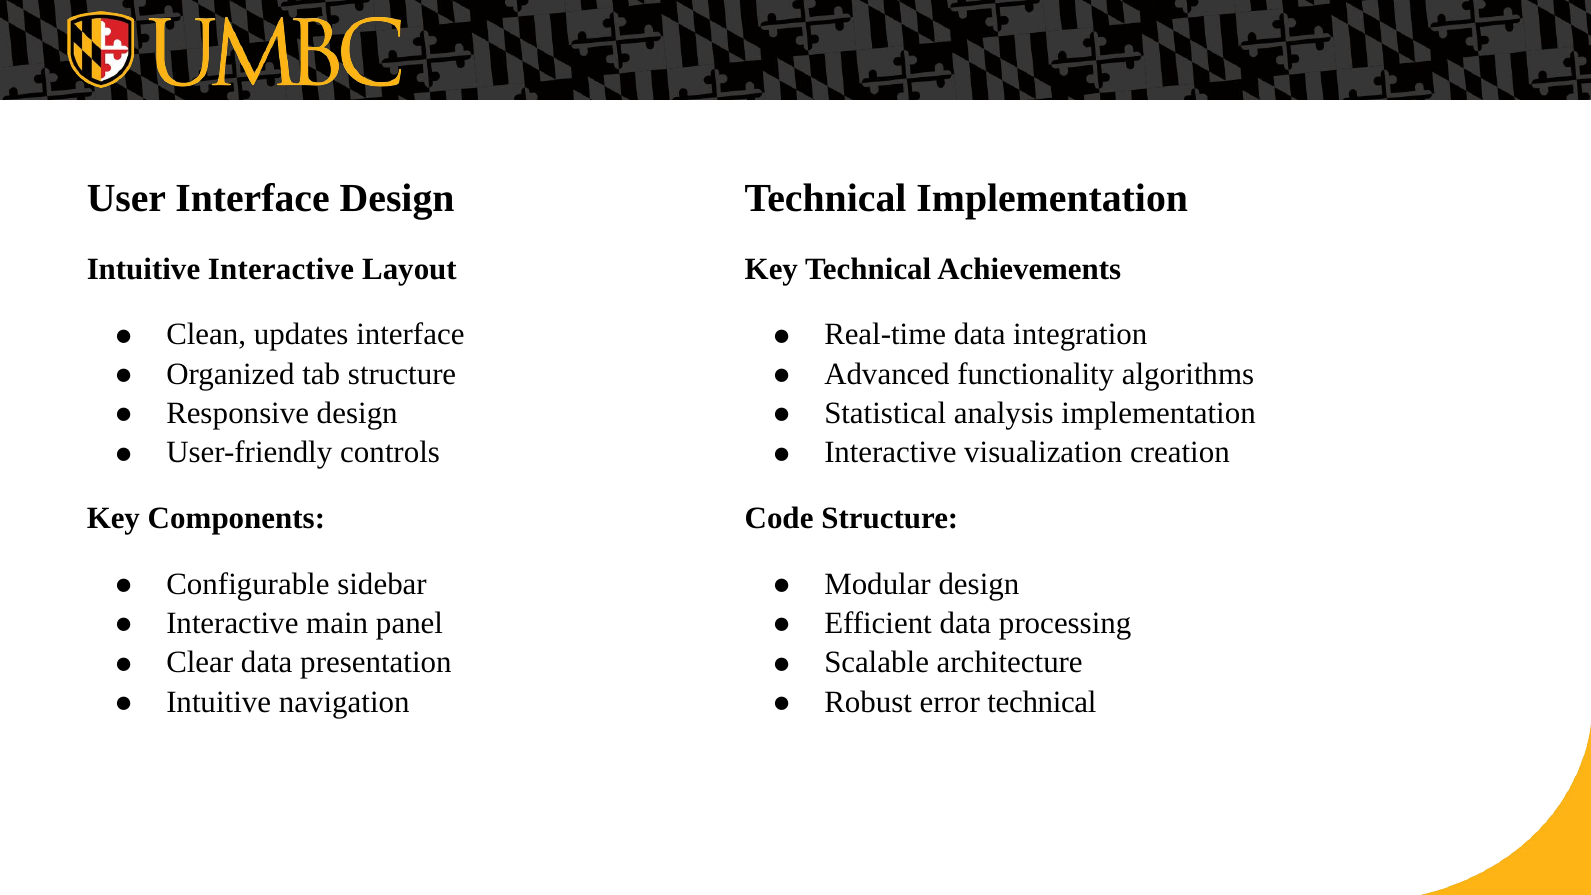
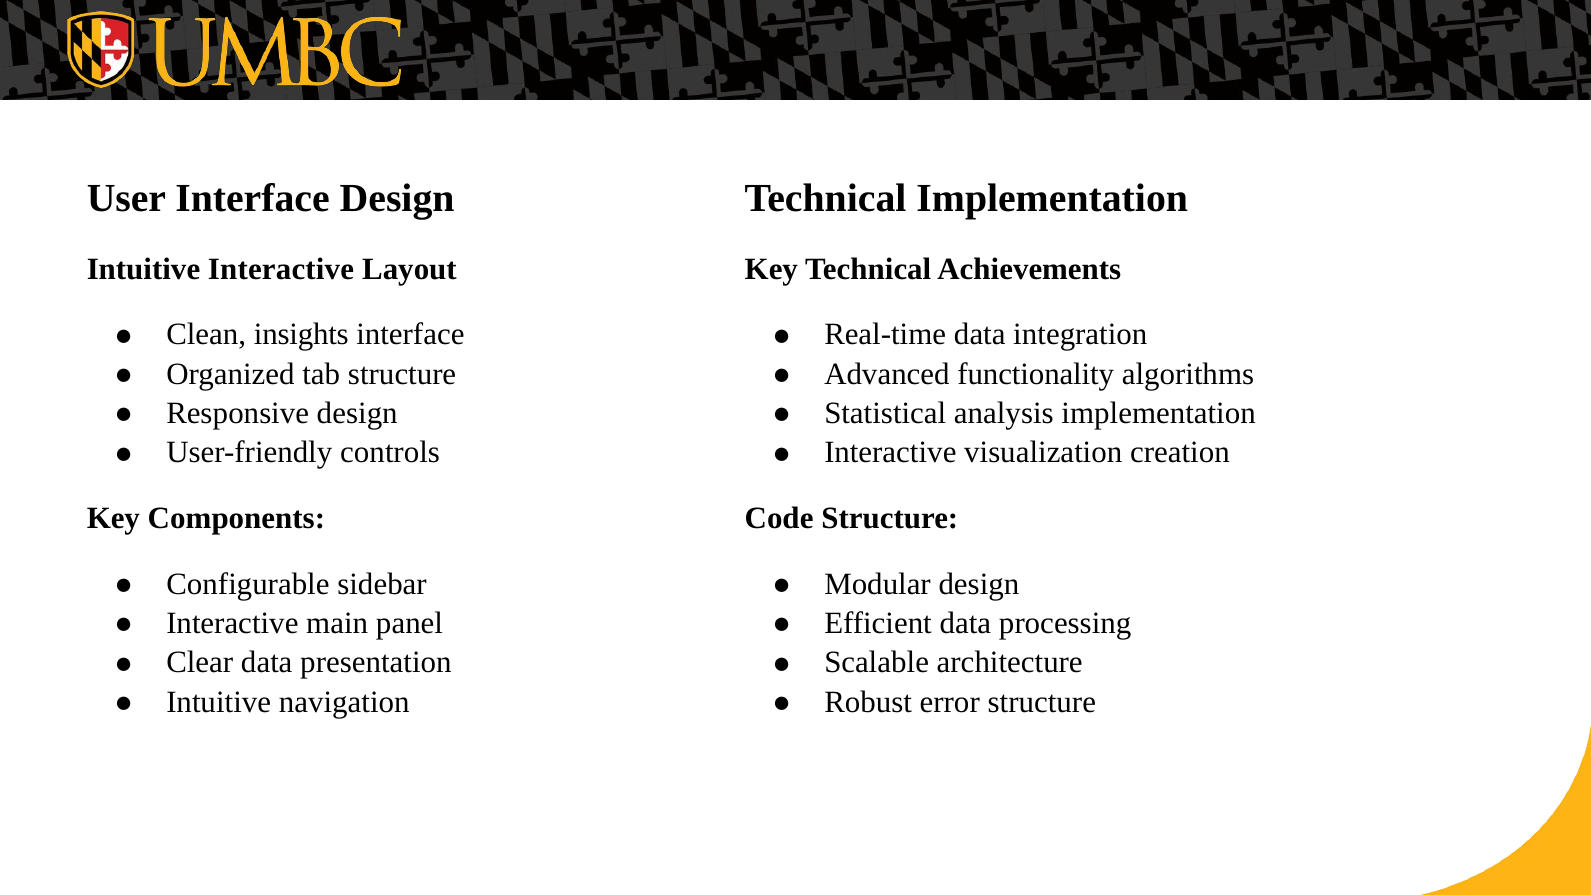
updates: updates -> insights (301, 335)
error technical: technical -> structure (1042, 702)
